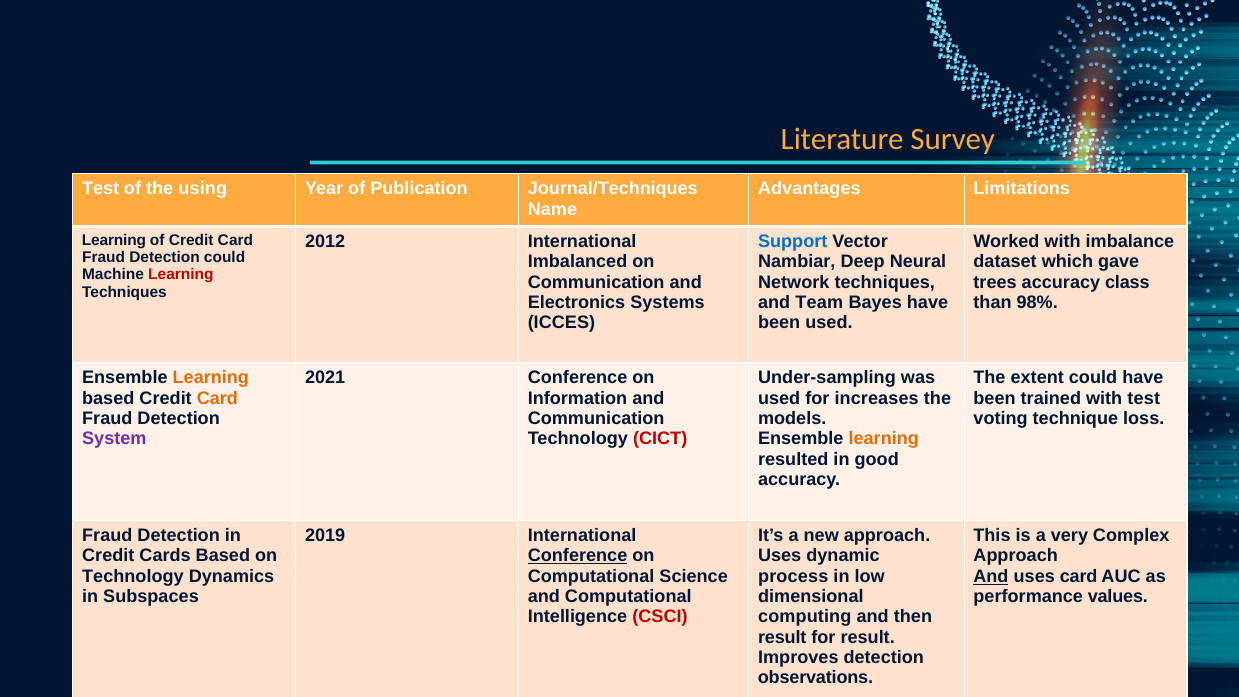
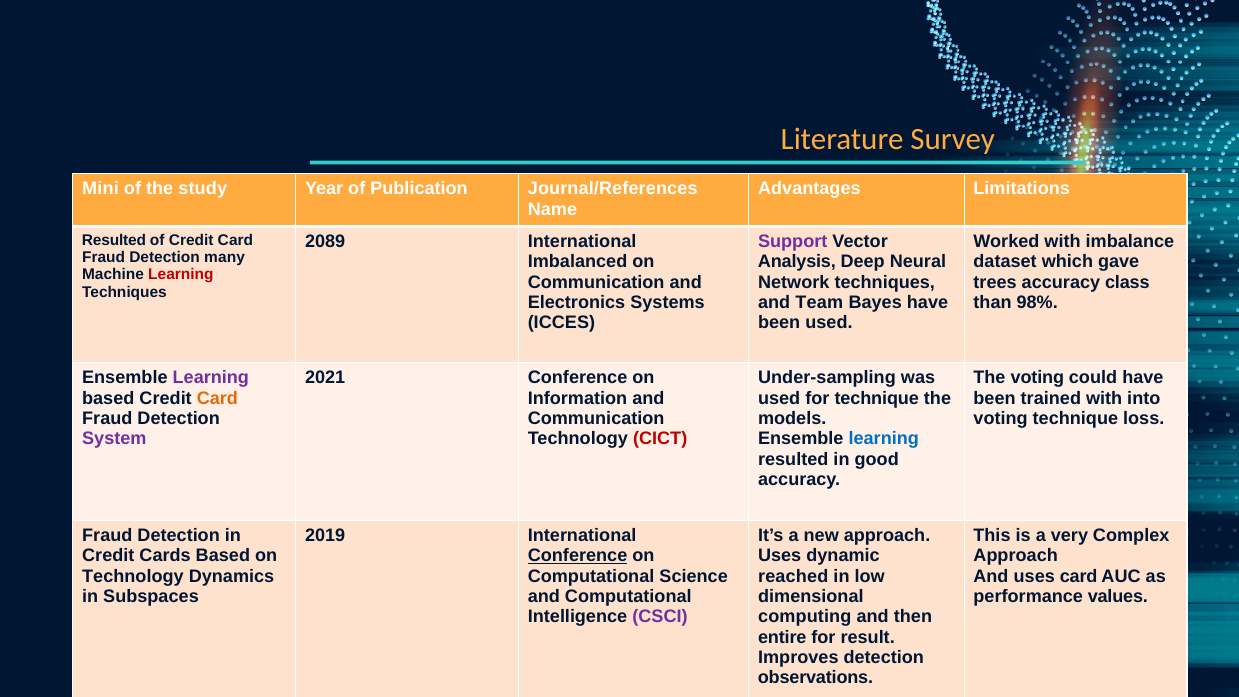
Test: Test -> Mini (100, 189)
using: using -> study (203, 189)
Journal/Techniques: Journal/Techniques -> Journal/References (613, 189)
Learning: Learning -> Resulted (114, 240)
2012: 2012 -> 2089 (325, 242)
Support colour: blue -> purple (793, 242)
Detection could: could -> many (225, 257)
Nambiar: Nambiar -> Analysis (797, 262)
Learning colour: orange -> purple (211, 378)
The extent: extent -> voting (1037, 378)
for increases: increases -> technique (877, 398)
with test: test -> into (1144, 398)
learning colour: orange -> blue (884, 439)
process: process -> reached (793, 576)
And underline: present -> none (991, 576)
CSCI colour: red -> purple (660, 617)
result: result -> entire (782, 637)
